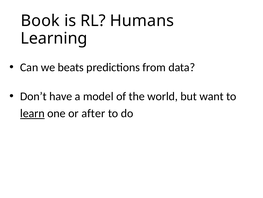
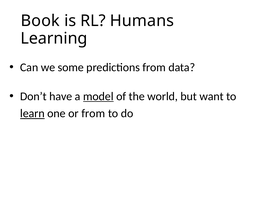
beats: beats -> some (71, 67)
model underline: none -> present (98, 96)
or after: after -> from (93, 113)
